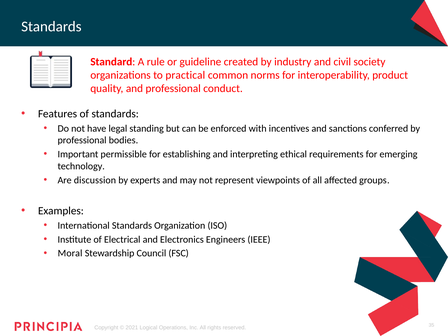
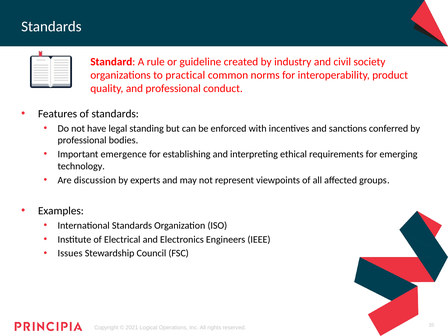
permissible: permissible -> emergence (124, 154)
Moral: Moral -> Issues (70, 253)
